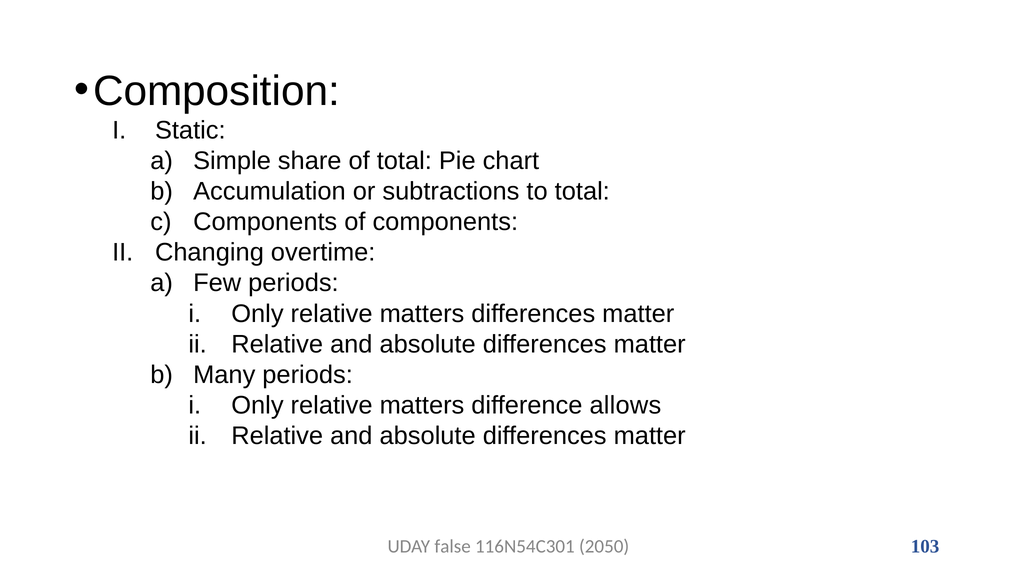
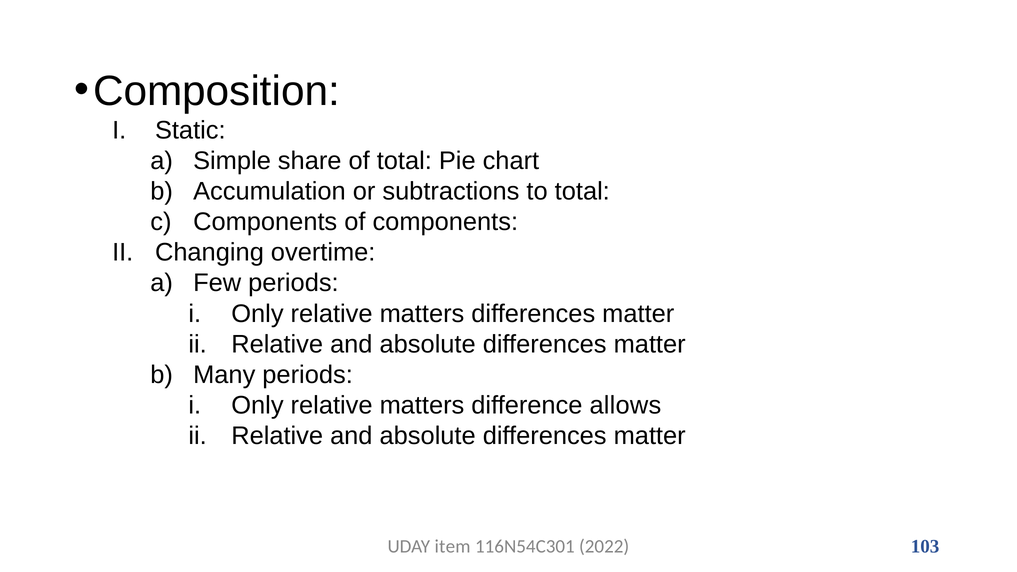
false: false -> item (453, 547)
2050: 2050 -> 2022 (604, 547)
